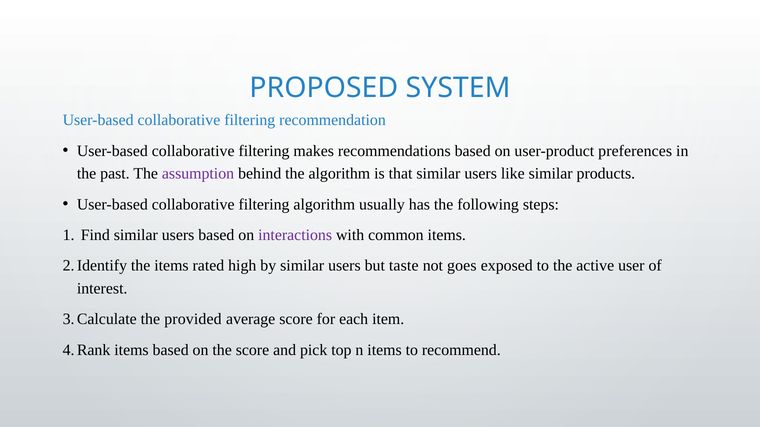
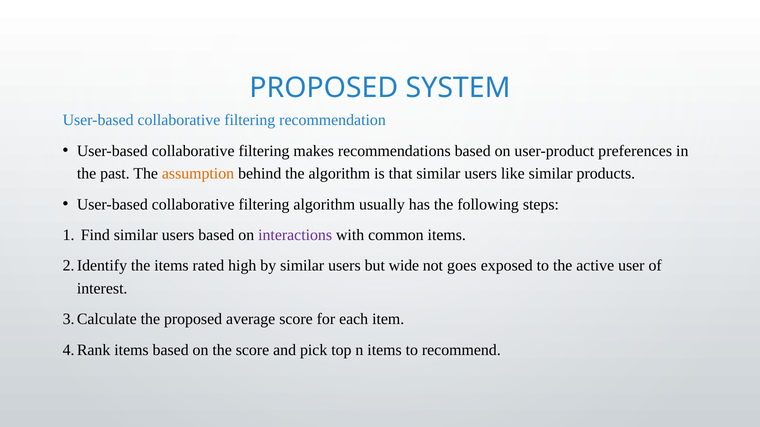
assumption colour: purple -> orange (198, 174)
taste: taste -> wide (404, 266)
the provided: provided -> proposed (193, 320)
